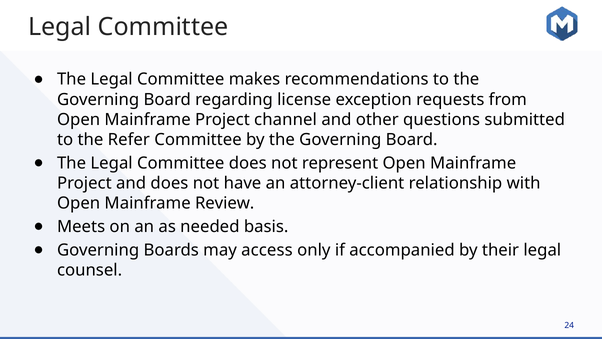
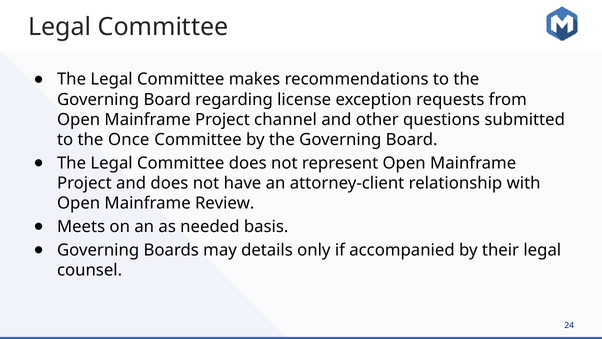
Refer: Refer -> Once (129, 140)
access: access -> details (267, 250)
